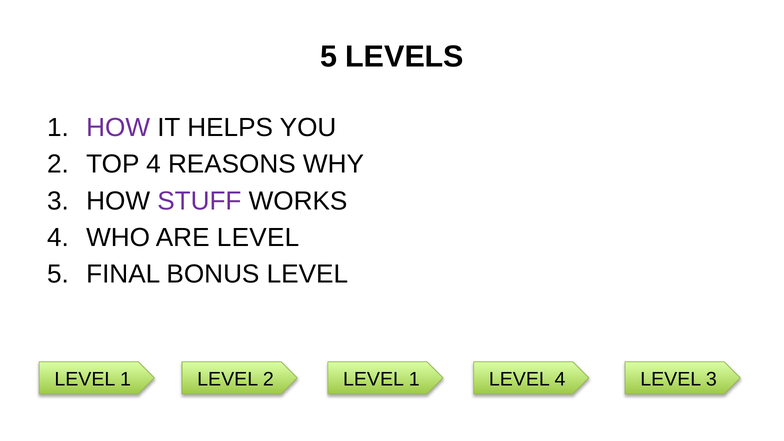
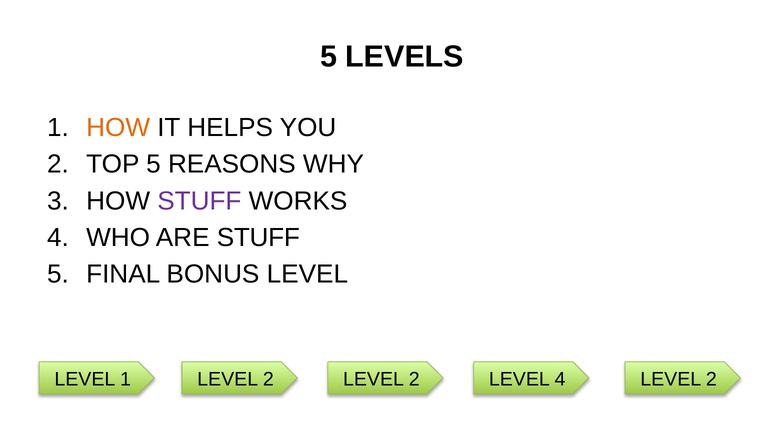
HOW colour: purple -> orange (118, 128)
TOP 4: 4 -> 5 (153, 164)
ARE LEVEL: LEVEL -> STUFF (258, 238)
1: 1 -> 2 (414, 379)
3: 3 -> 2 (711, 379)
